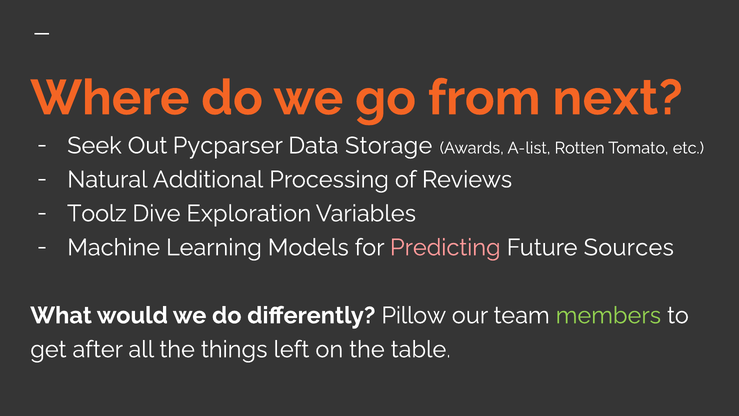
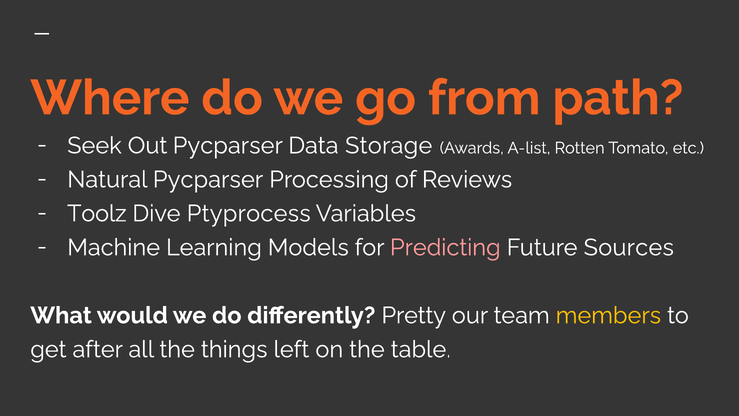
next: next -> path (618, 98)
Natural Additional: Additional -> Pycparser (208, 179)
Exploration: Exploration -> Ptyprocess (249, 213)
Pillow: Pillow -> Pretty (414, 315)
members colour: light green -> yellow (608, 315)
